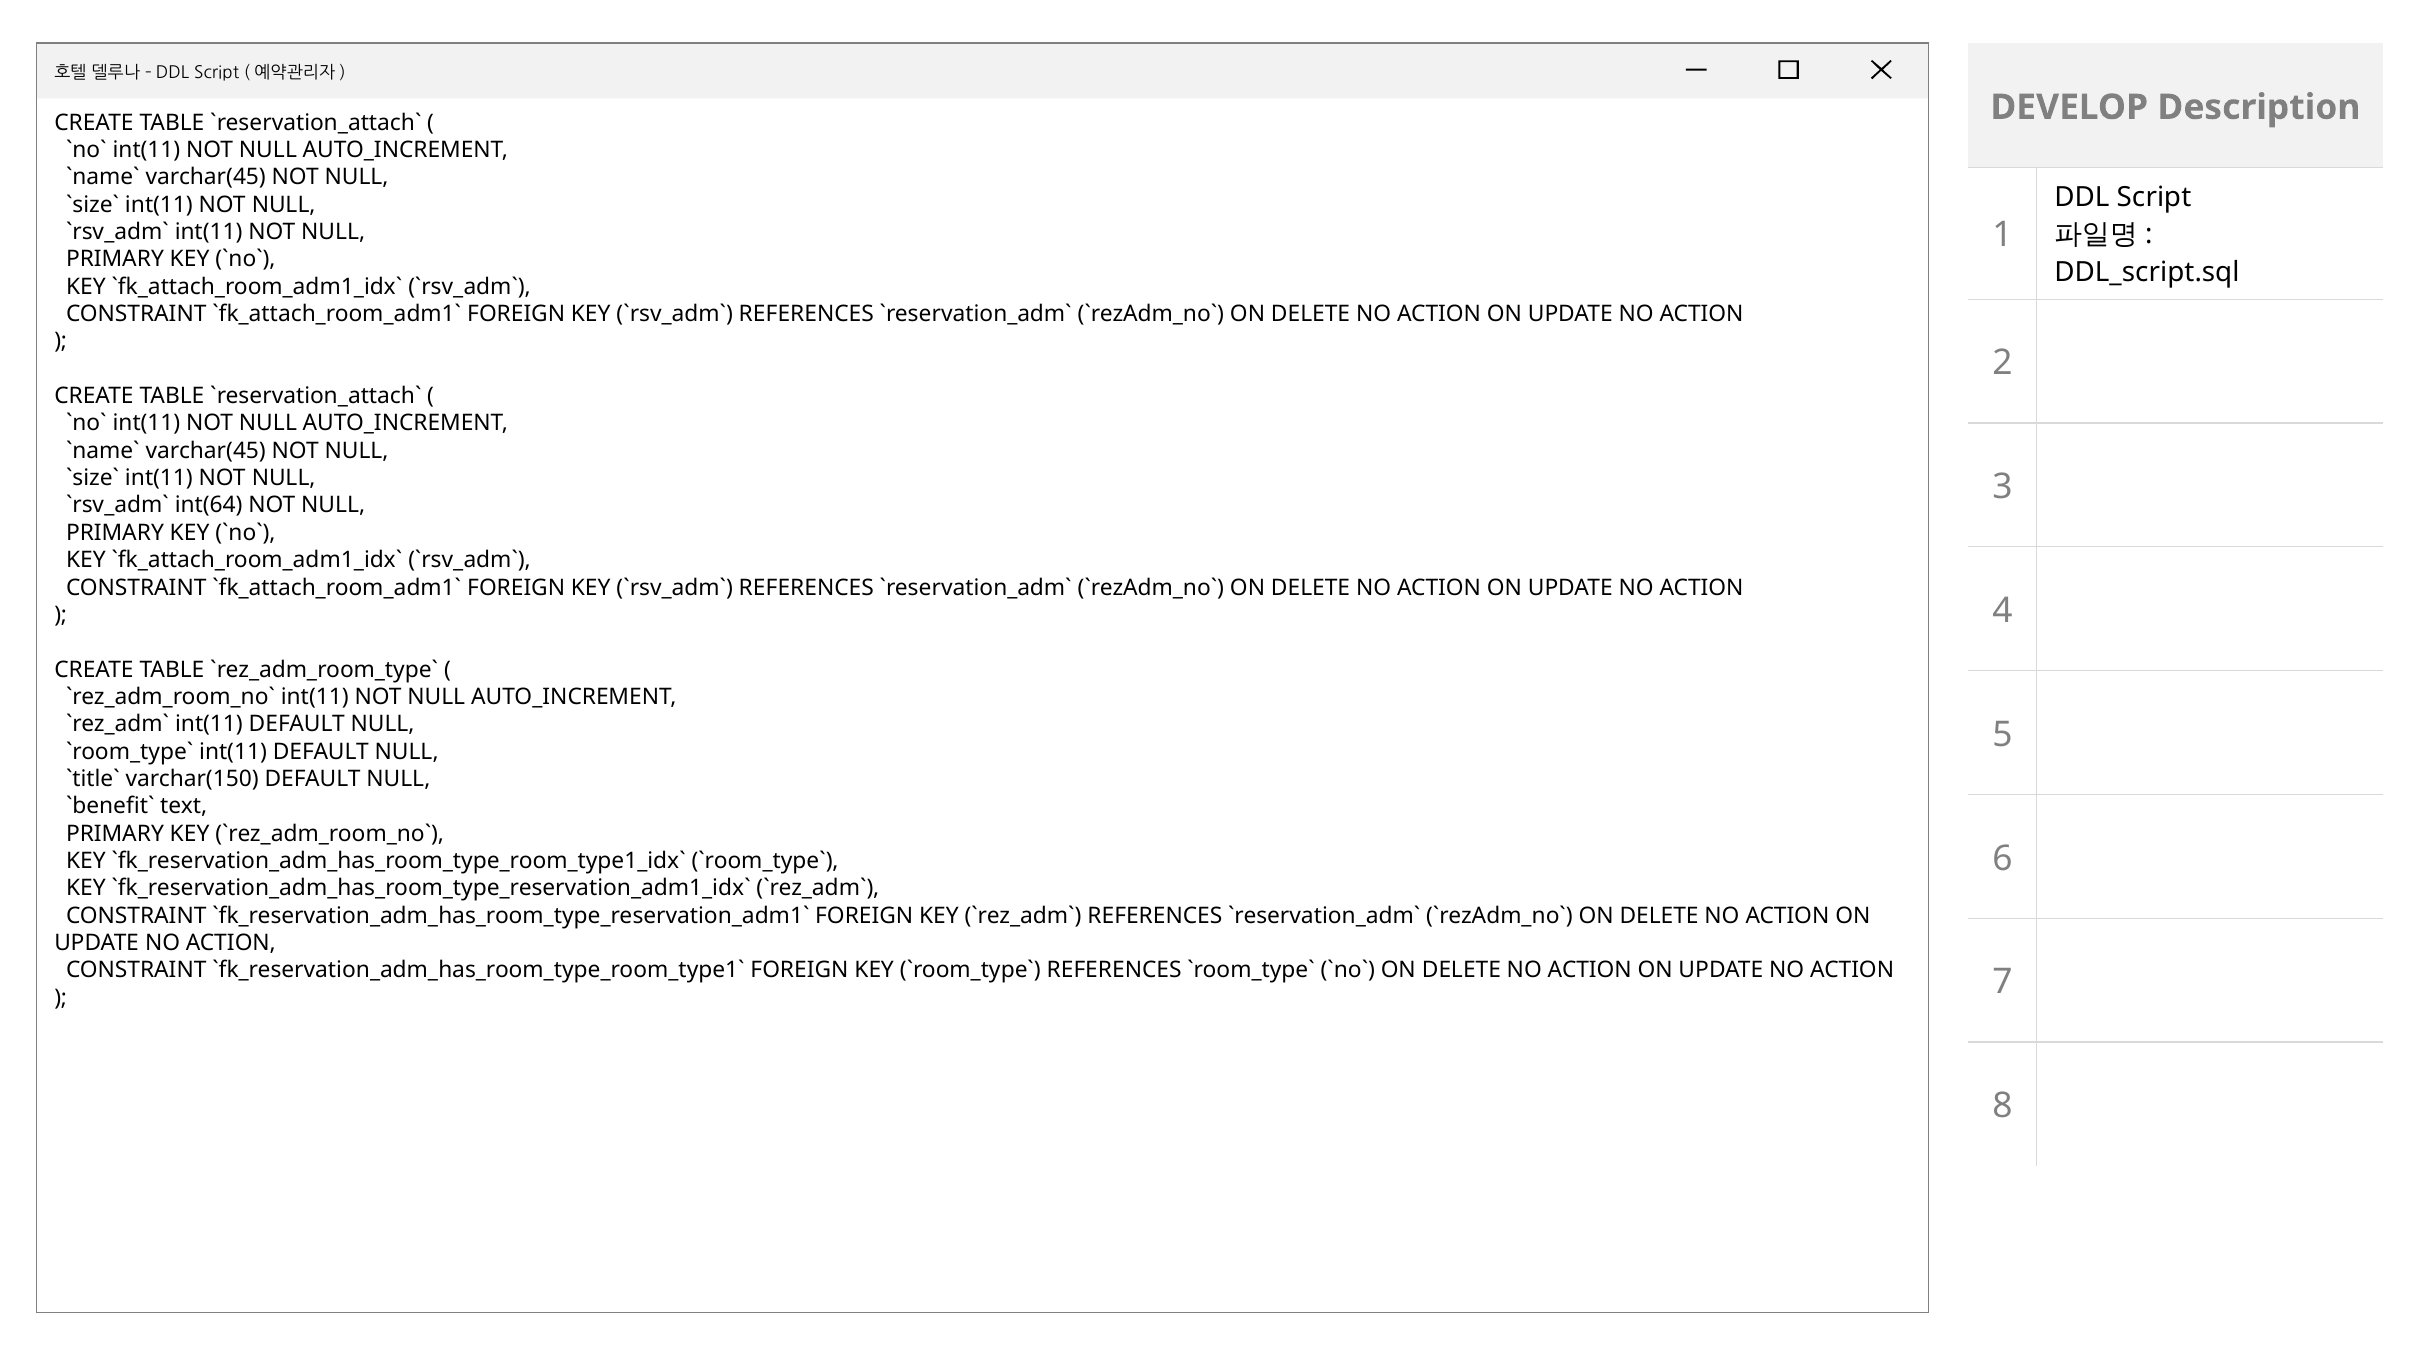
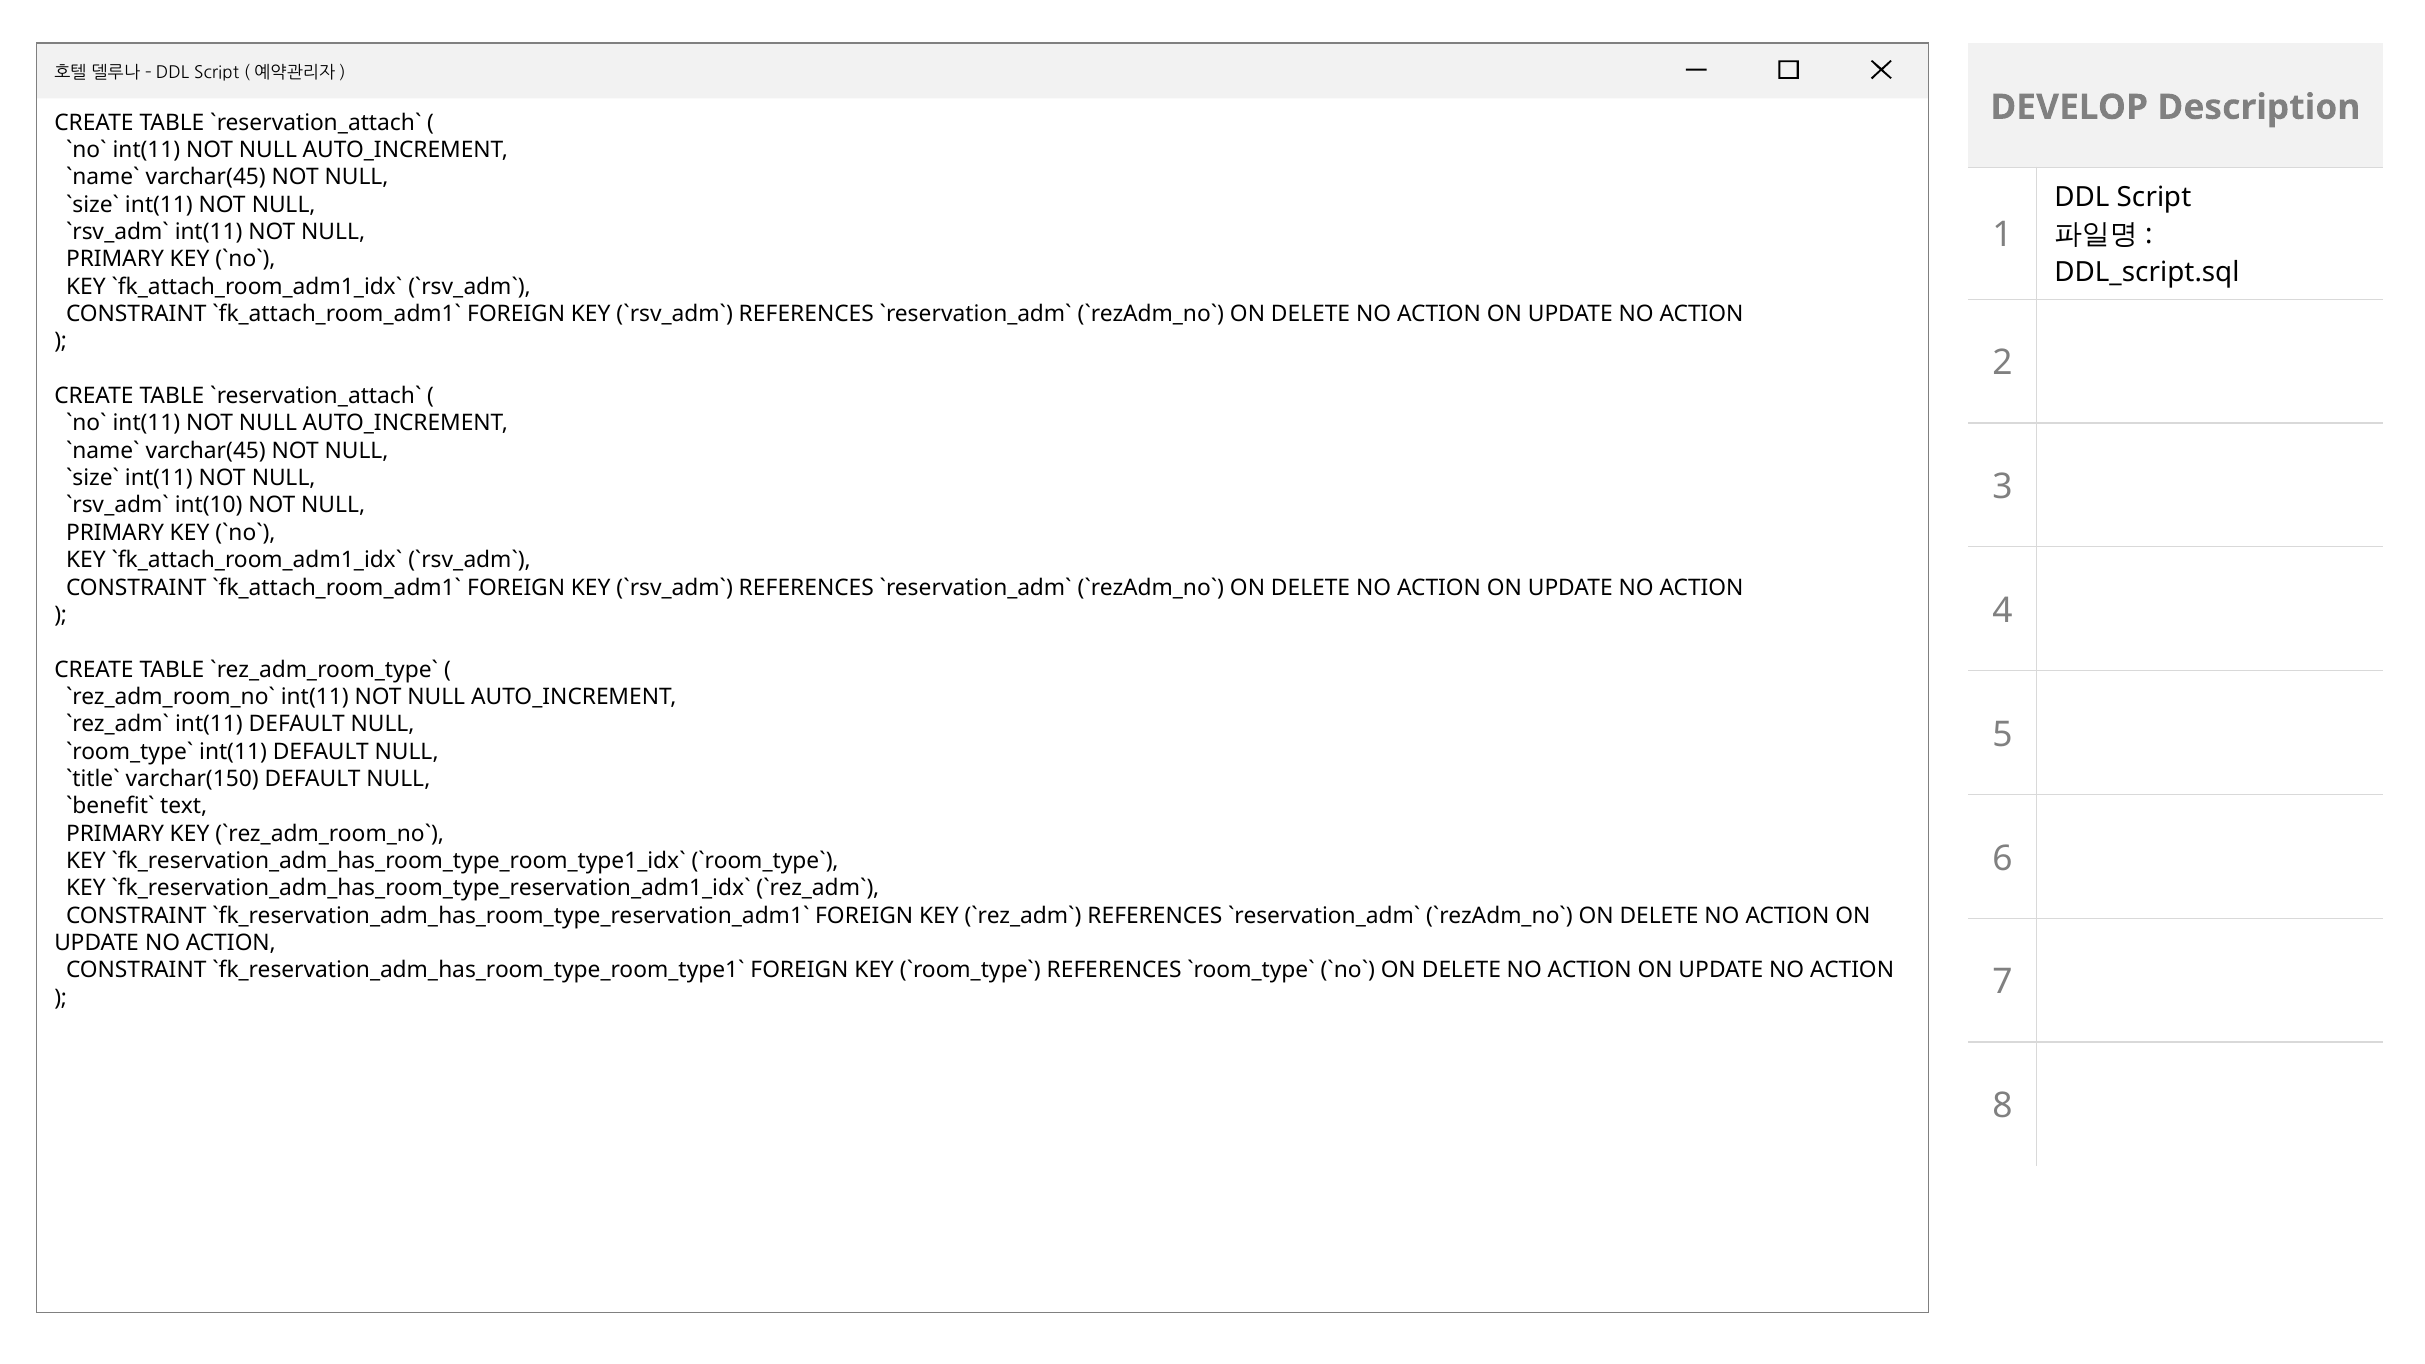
int(64: int(64 -> int(10 (209, 505)
